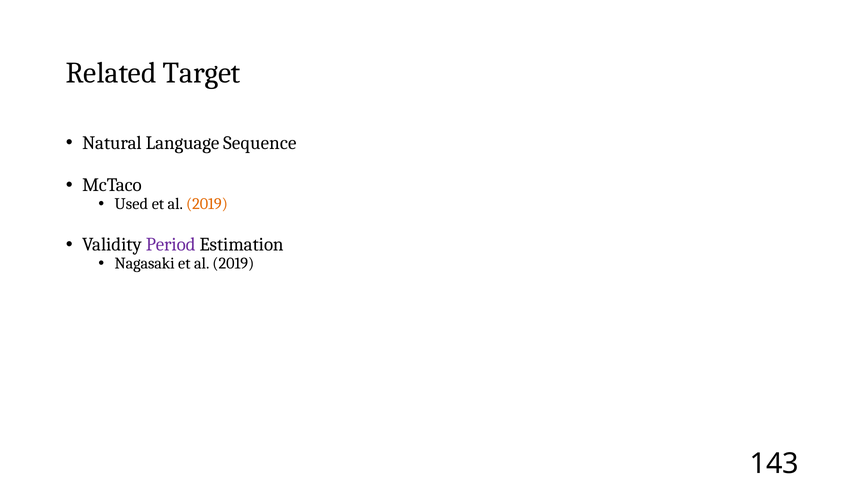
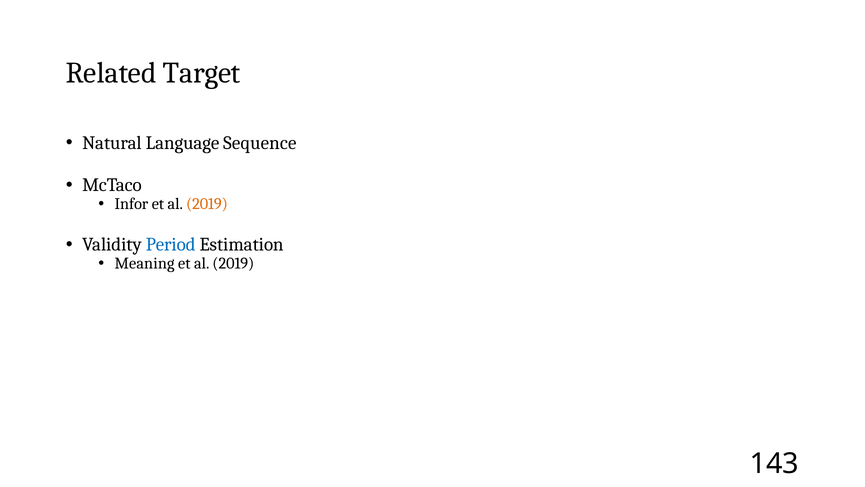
Used: Used -> Infor (131, 204)
Period colour: purple -> blue (171, 244)
Nagasaki: Nagasaki -> Meaning (145, 263)
